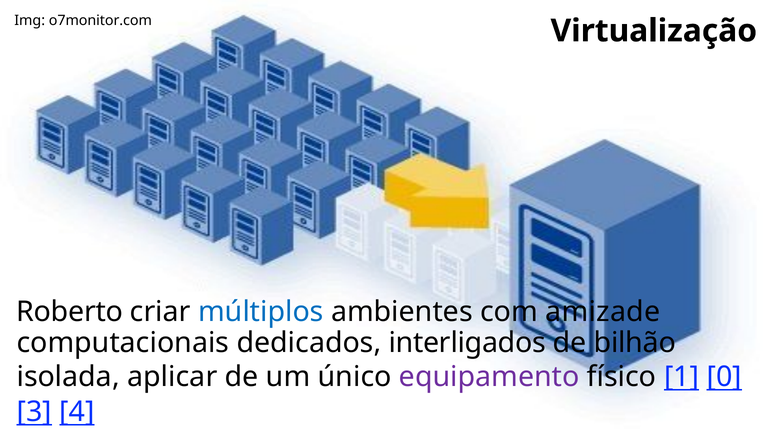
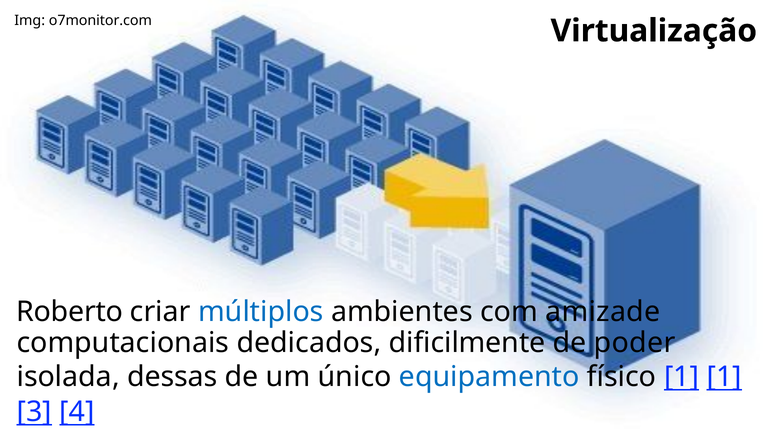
interligados: interligados -> dificilmente (467, 343)
bilhão: bilhão -> poder (635, 343)
aplicar: aplicar -> dessas (172, 377)
equipamento colour: purple -> blue (489, 377)
1 0: 0 -> 1 (724, 377)
